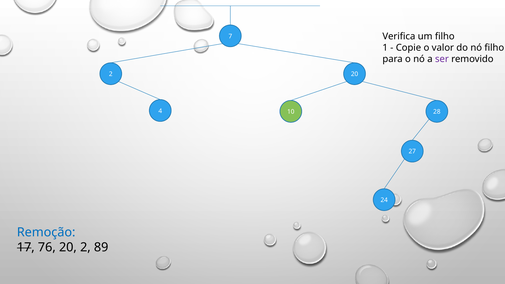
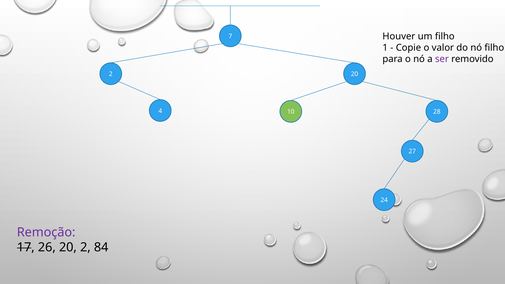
Verifica: Verifica -> Houver (399, 36)
Remoção colour: blue -> purple (46, 232)
76: 76 -> 26 (47, 247)
89: 89 -> 84 (101, 247)
